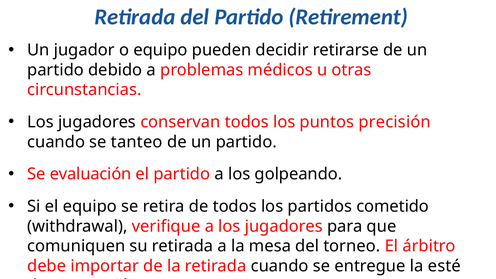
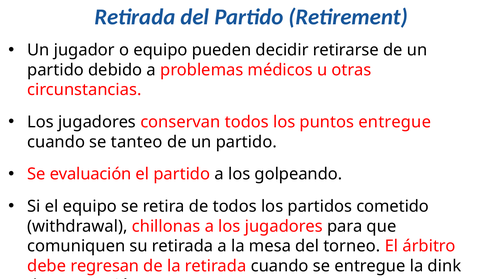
puntos precisión: precisión -> entregue (395, 122)
verifique: verifique -> chillonas (166, 226)
importar: importar -> regresan (105, 266)
esté: esté -> dink (444, 266)
